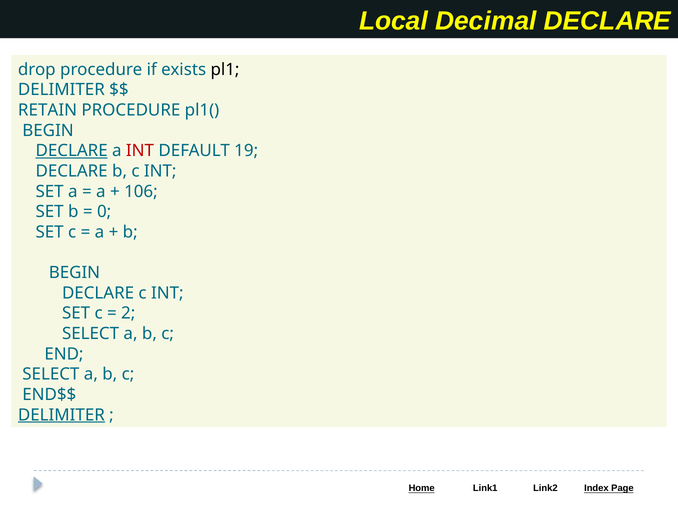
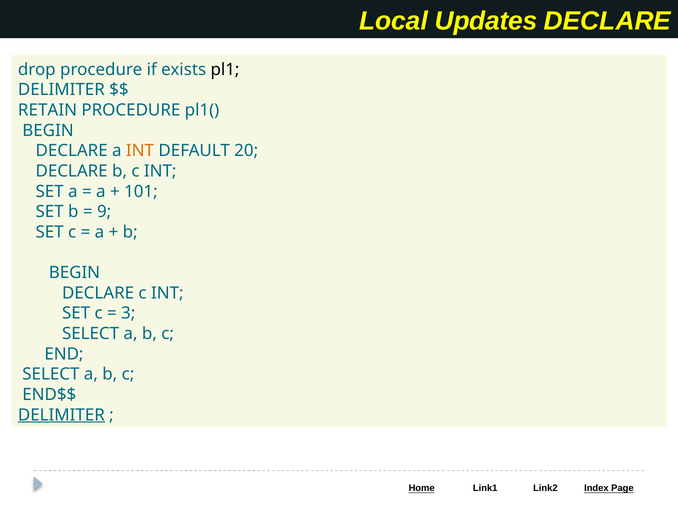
Decimal: Decimal -> Updates (486, 21)
DECLARE underline: present -> none (72, 151)
INT colour: red -> orange (140, 151)
19: 19 -> 20 (246, 151)
106: 106 -> 101 (141, 192)
0: 0 -> 9 (104, 212)
2: 2 -> 3 (128, 314)
